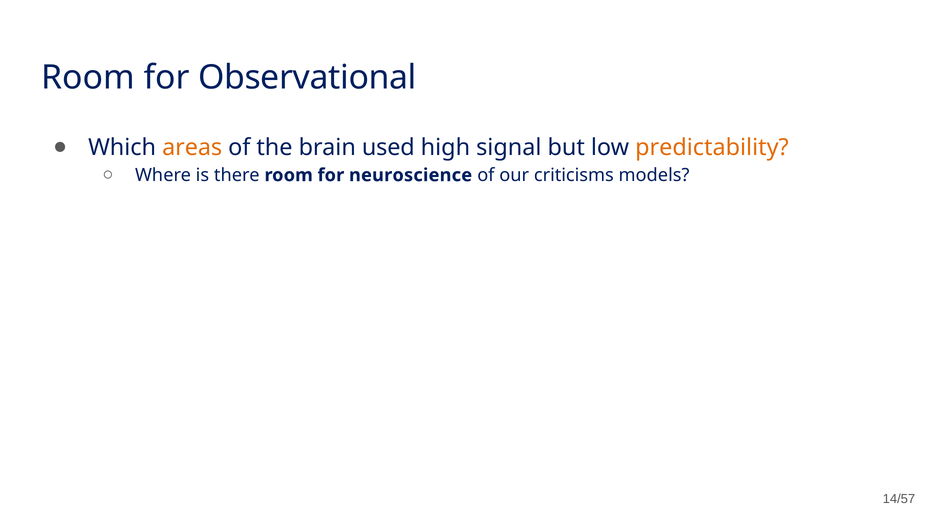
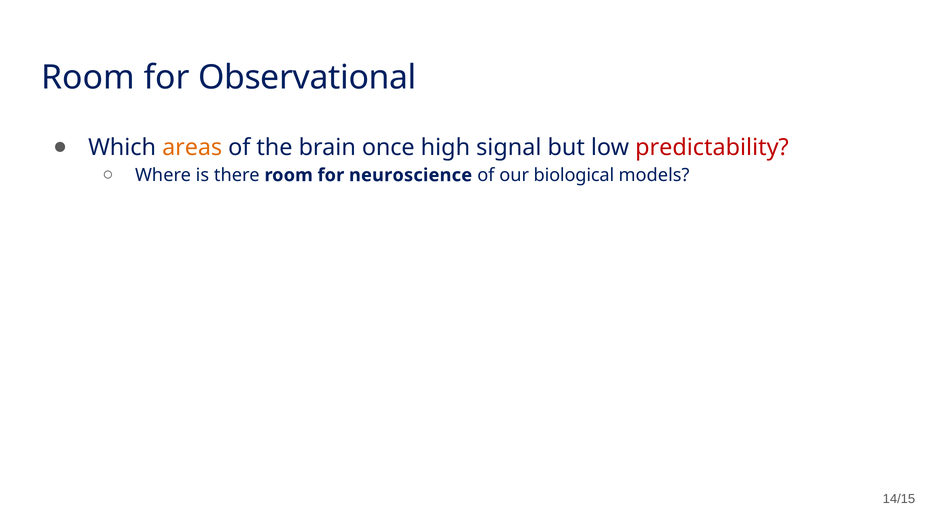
used: used -> once (388, 147)
predictability colour: orange -> red (712, 147)
criticisms: criticisms -> biological (574, 175)
14/57: 14/57 -> 14/15 (899, 499)
